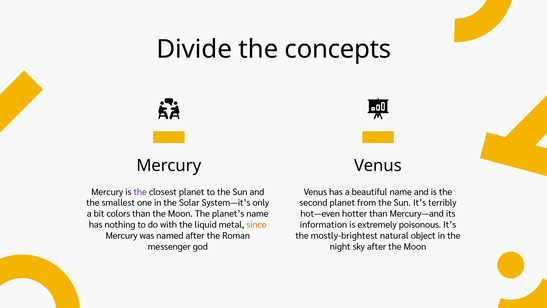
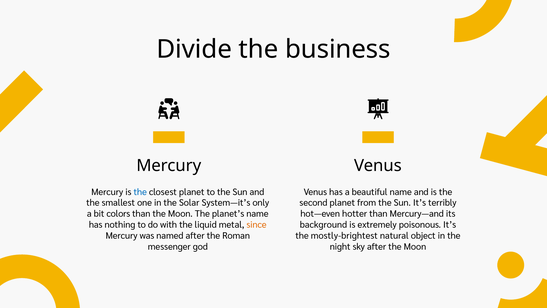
concepts: concepts -> business (338, 49)
the colour: purple -> blue (140, 192)
information: information -> background (323, 225)
